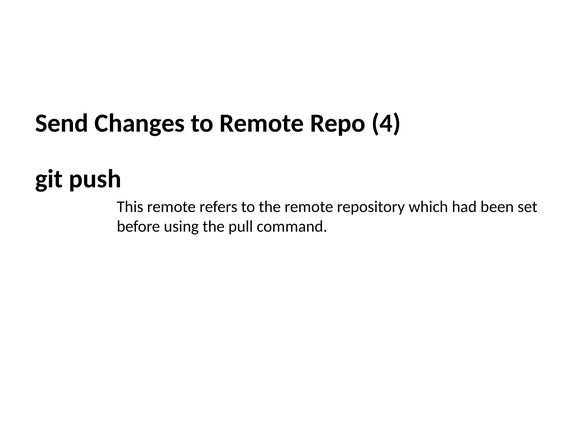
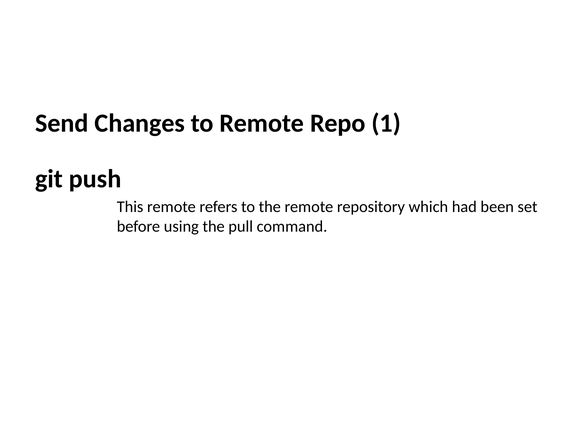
4: 4 -> 1 (386, 123)
